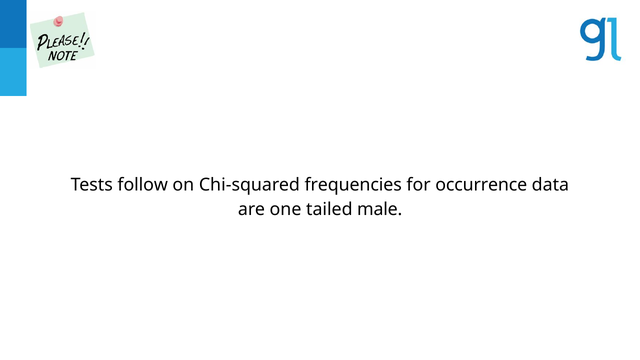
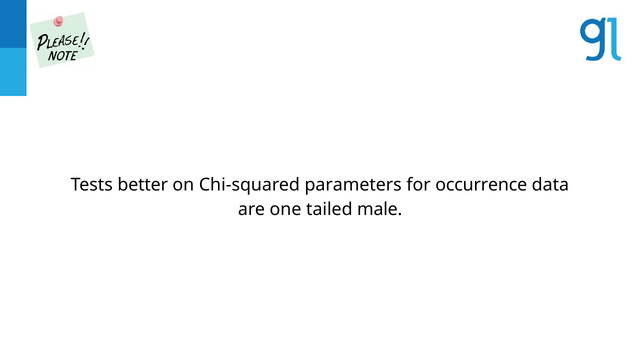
follow: follow -> better (143, 185)
frequencies: frequencies -> parameters (353, 185)
